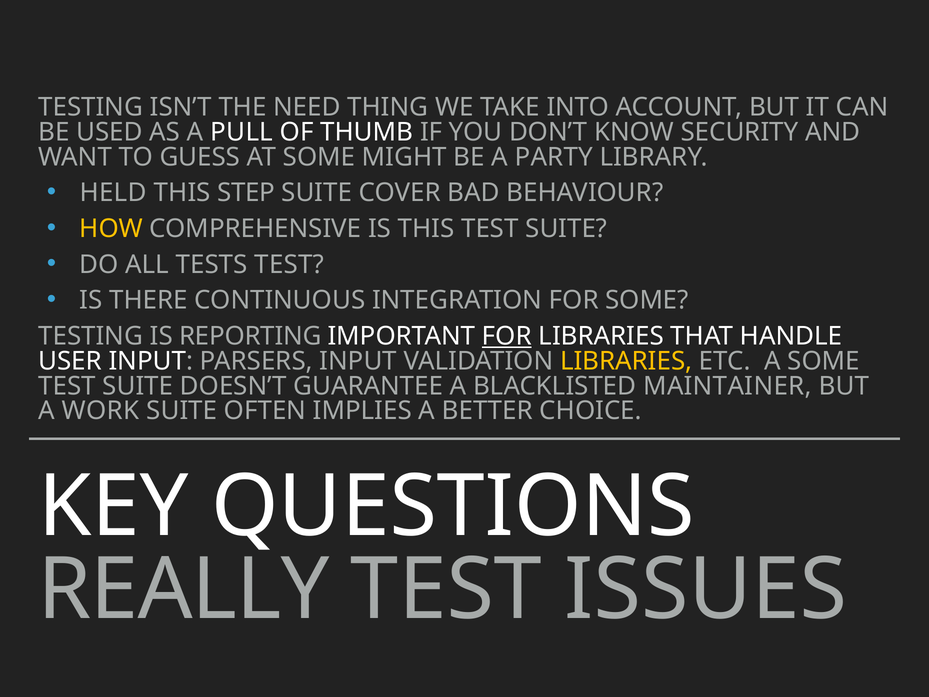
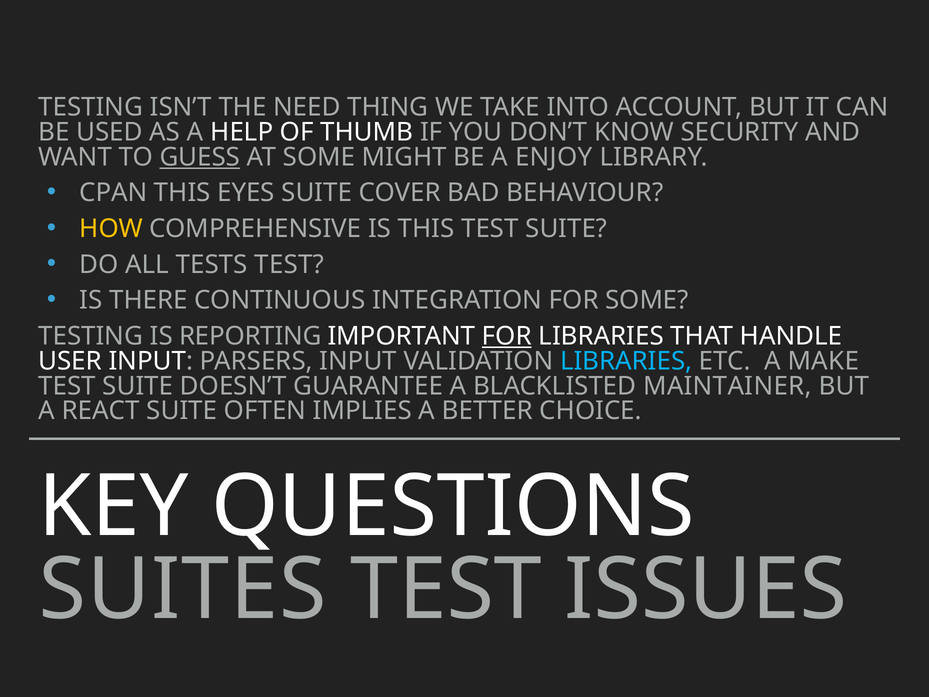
PULL: PULL -> HELP (242, 132)
GUESS underline: none -> present (200, 157)
PARTY: PARTY -> ENJOY (554, 157)
HELD: HELD -> CPAN (113, 193)
STEP: STEP -> EYES (246, 193)
LIBRARIES colour: yellow -> light blue (626, 361)
A SOME: SOME -> MAKE (823, 361)
WORK: WORK -> REACT (101, 411)
REALLY: REALLY -> SUITES (183, 590)
